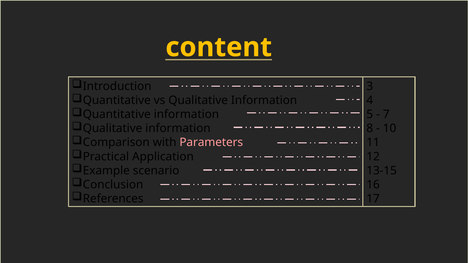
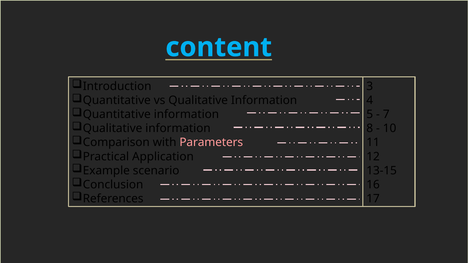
content colour: yellow -> light blue (219, 47)
